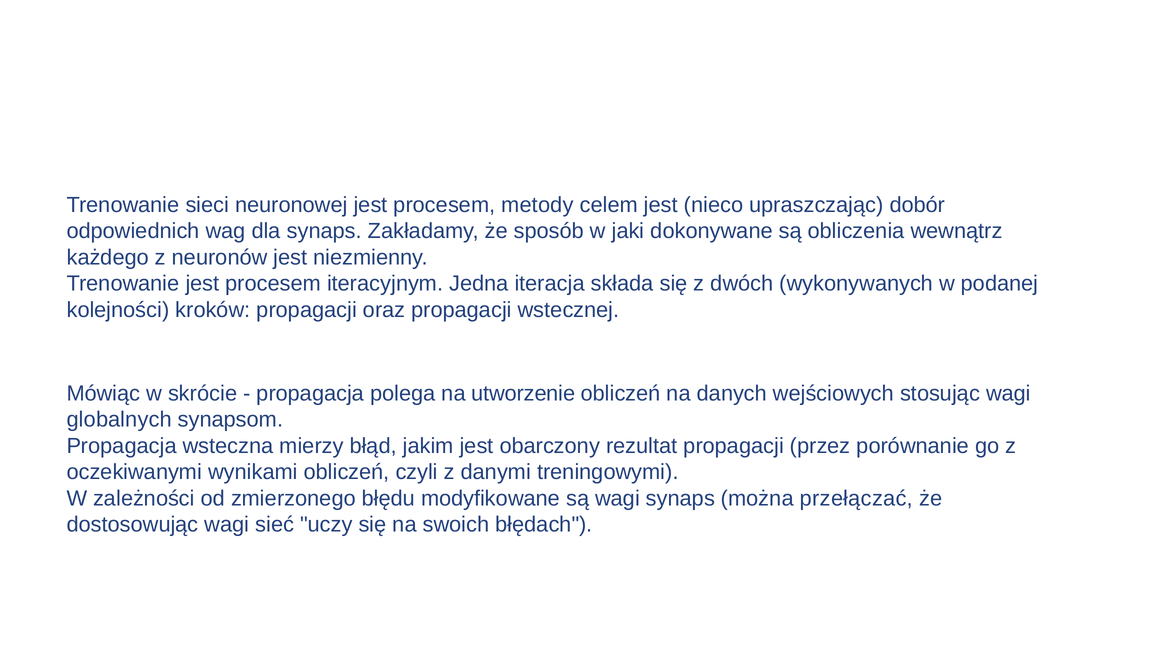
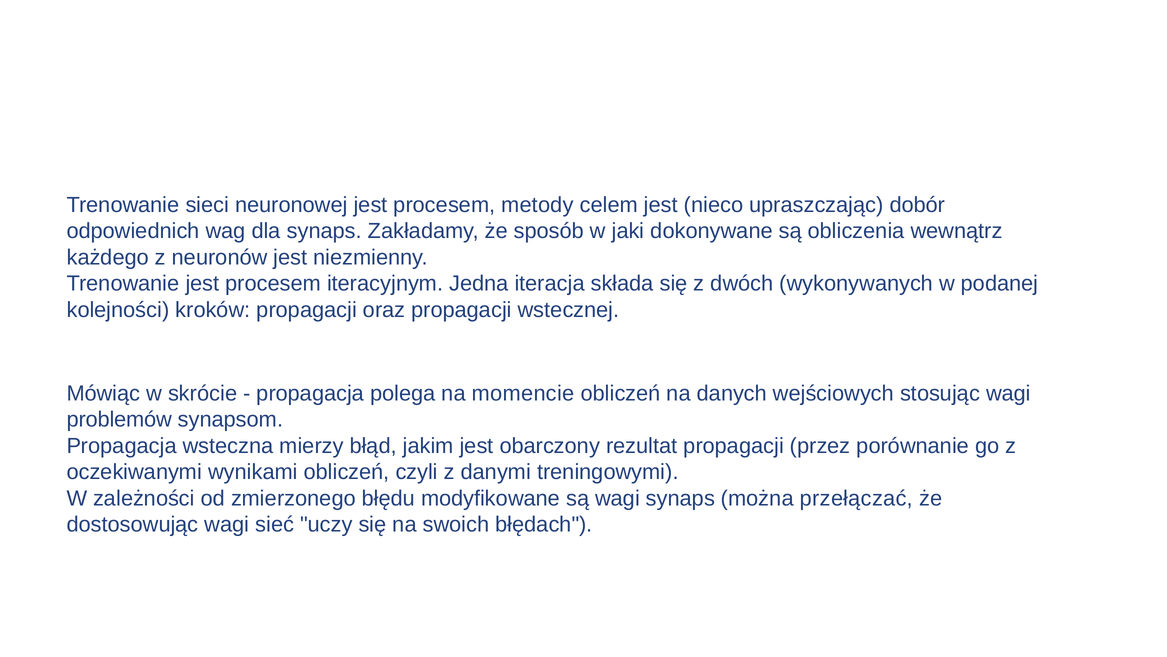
utworzenie: utworzenie -> momencie (523, 393)
globalnych: globalnych -> problemów (119, 419)
